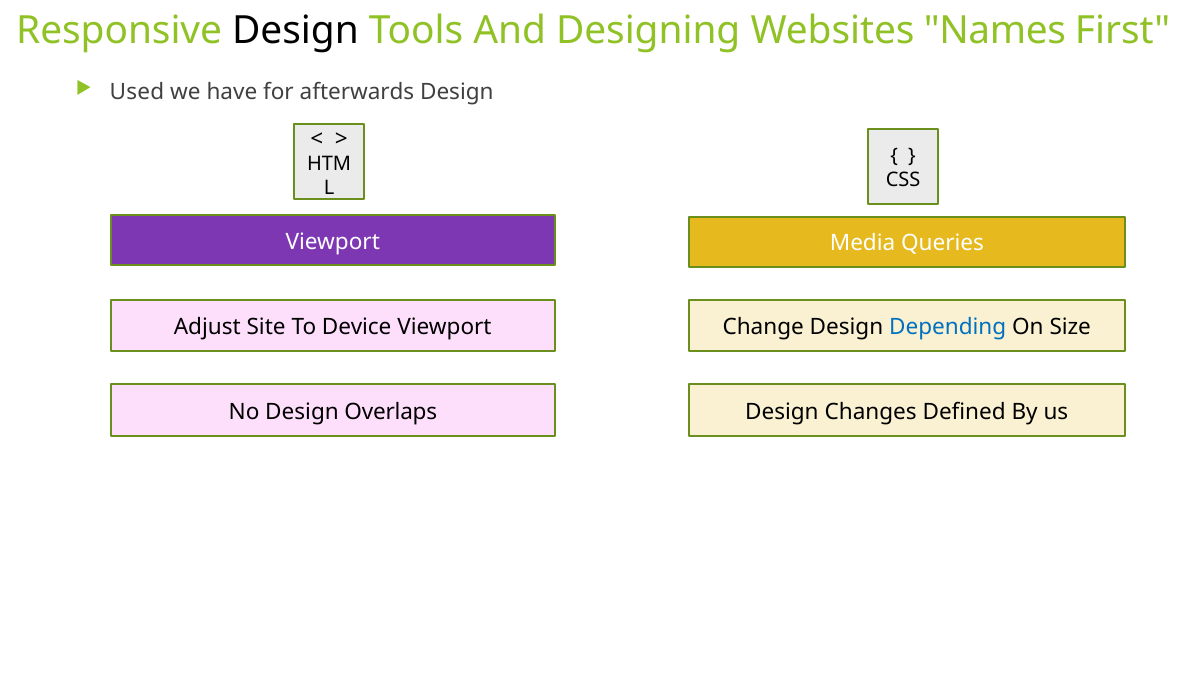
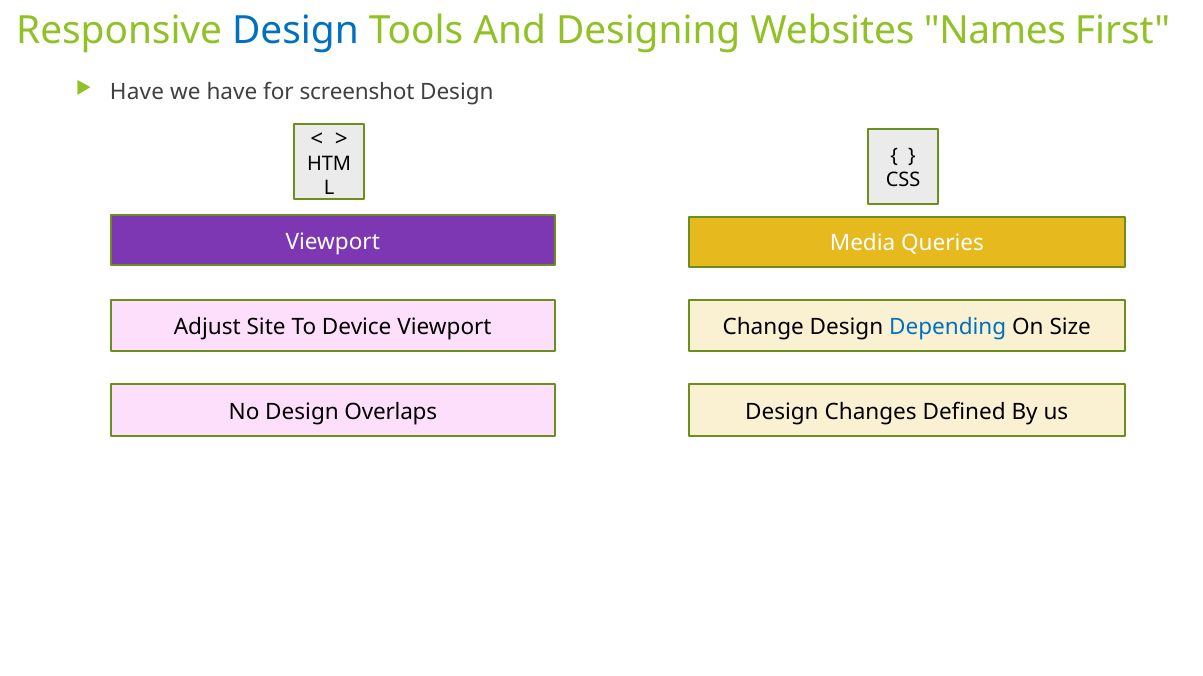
Design colour: black -> blue (295, 31)
Used: Used -> Have (137, 92)
afterwards: afterwards -> screenshot (357, 92)
